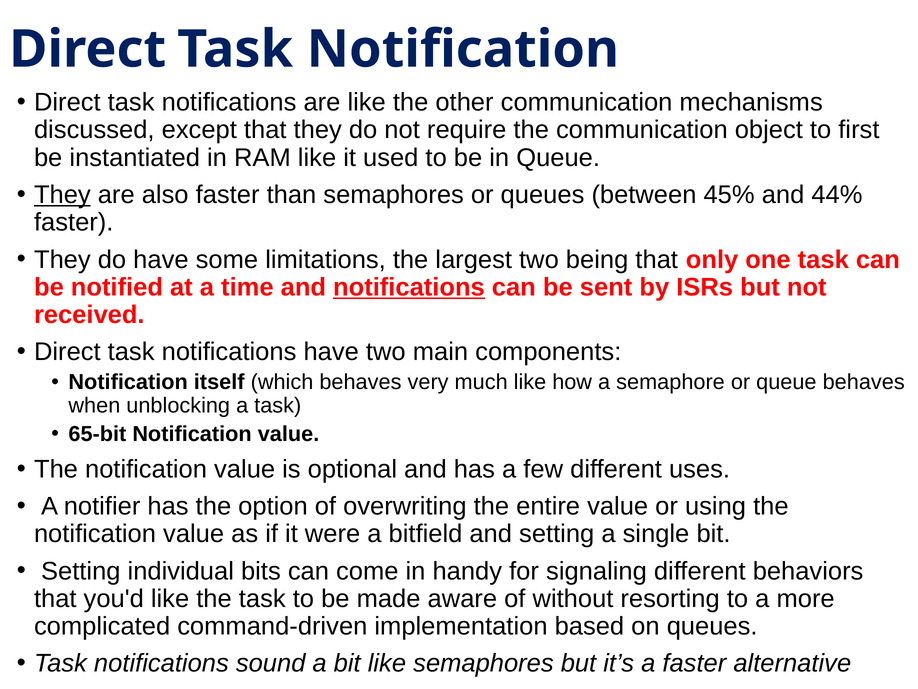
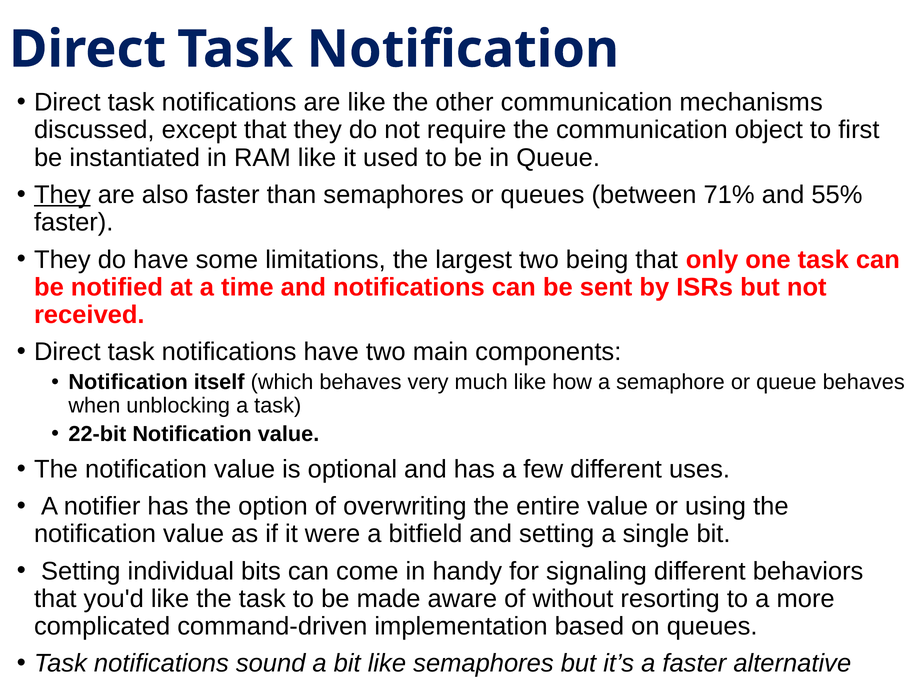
45%: 45% -> 71% (729, 195)
44%: 44% -> 55% (837, 195)
notifications underline: present -> none (409, 287)
65-bit: 65-bit -> 22-bit (97, 434)
